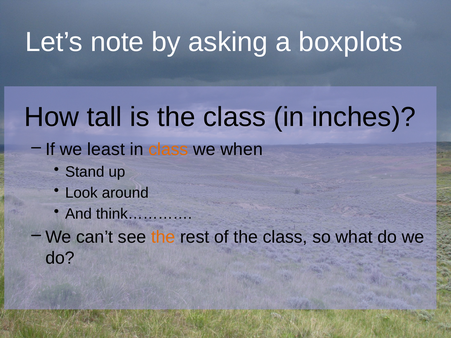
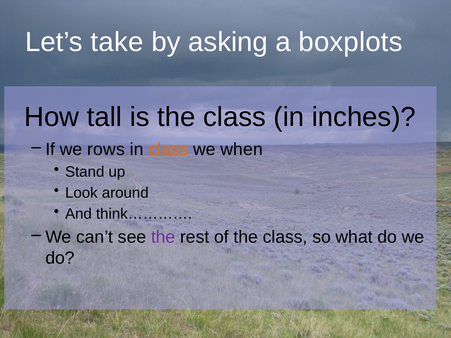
note: note -> take (117, 42)
least: least -> rows (106, 150)
the colour: orange -> purple (163, 237)
